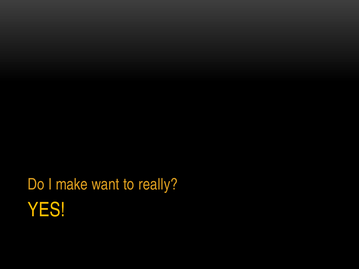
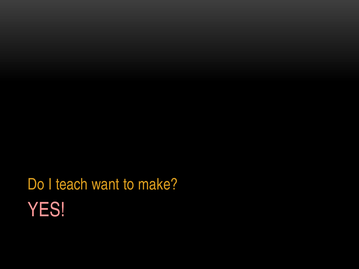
make: make -> teach (72, 185)
really: really -> make (158, 185)
YES colour: yellow -> pink (46, 210)
